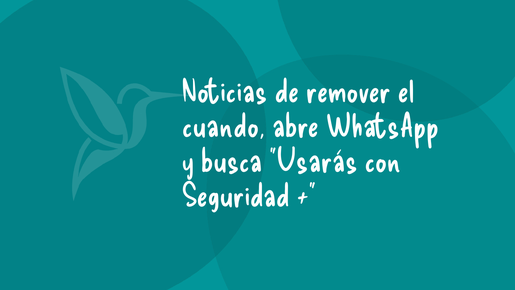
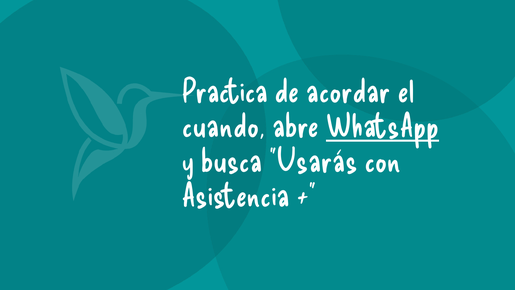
Noticias: Noticias -> Practica (225, 92)
remover: remover -> acordar (348, 92)
WhatsApp underline: none -> present (382, 127)
Seguridad: Seguridad -> Asistencia (236, 196)
